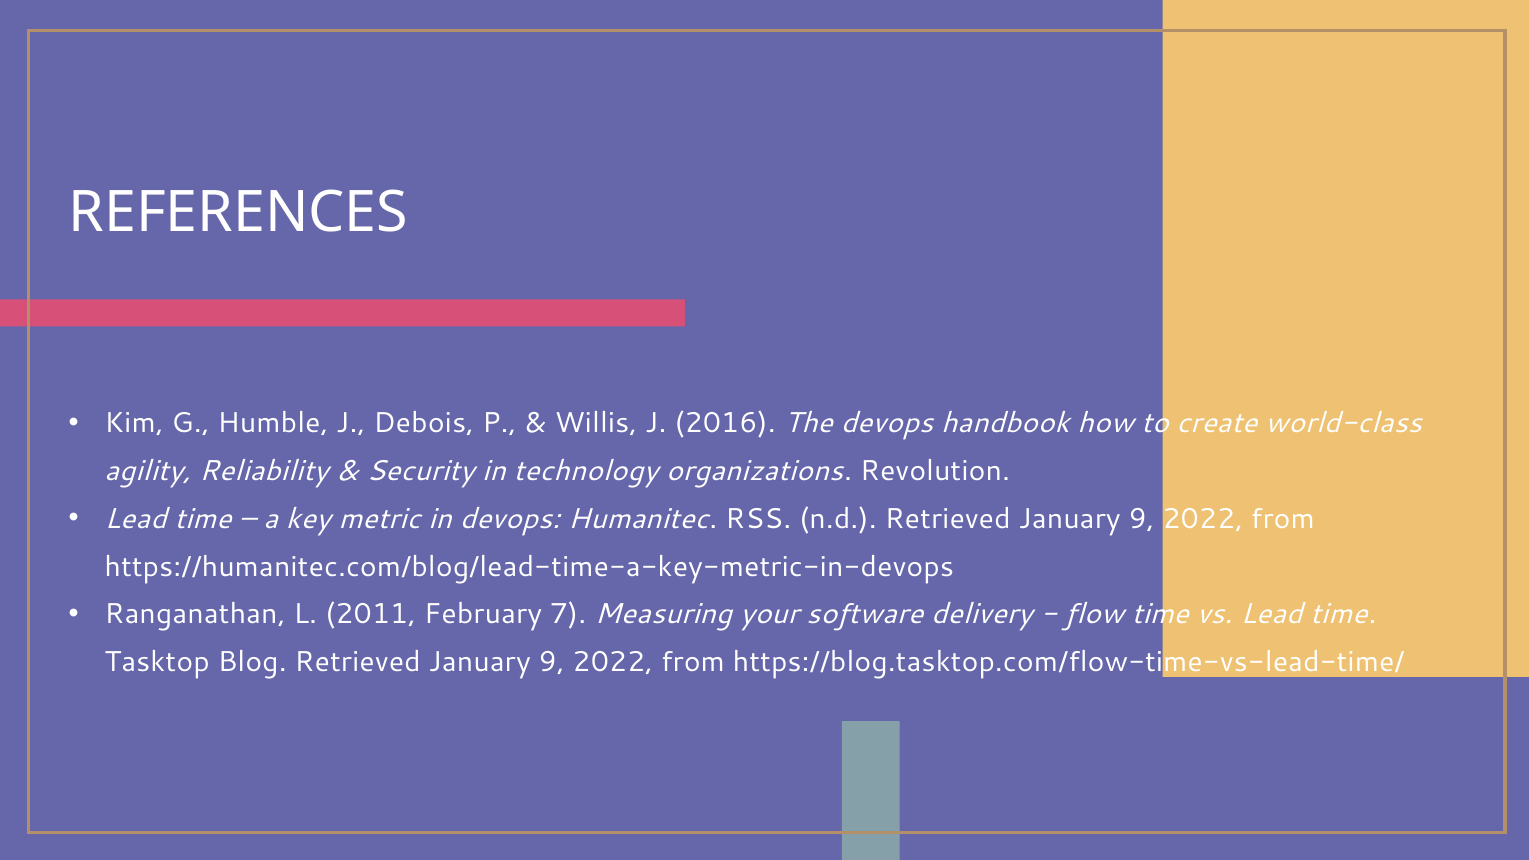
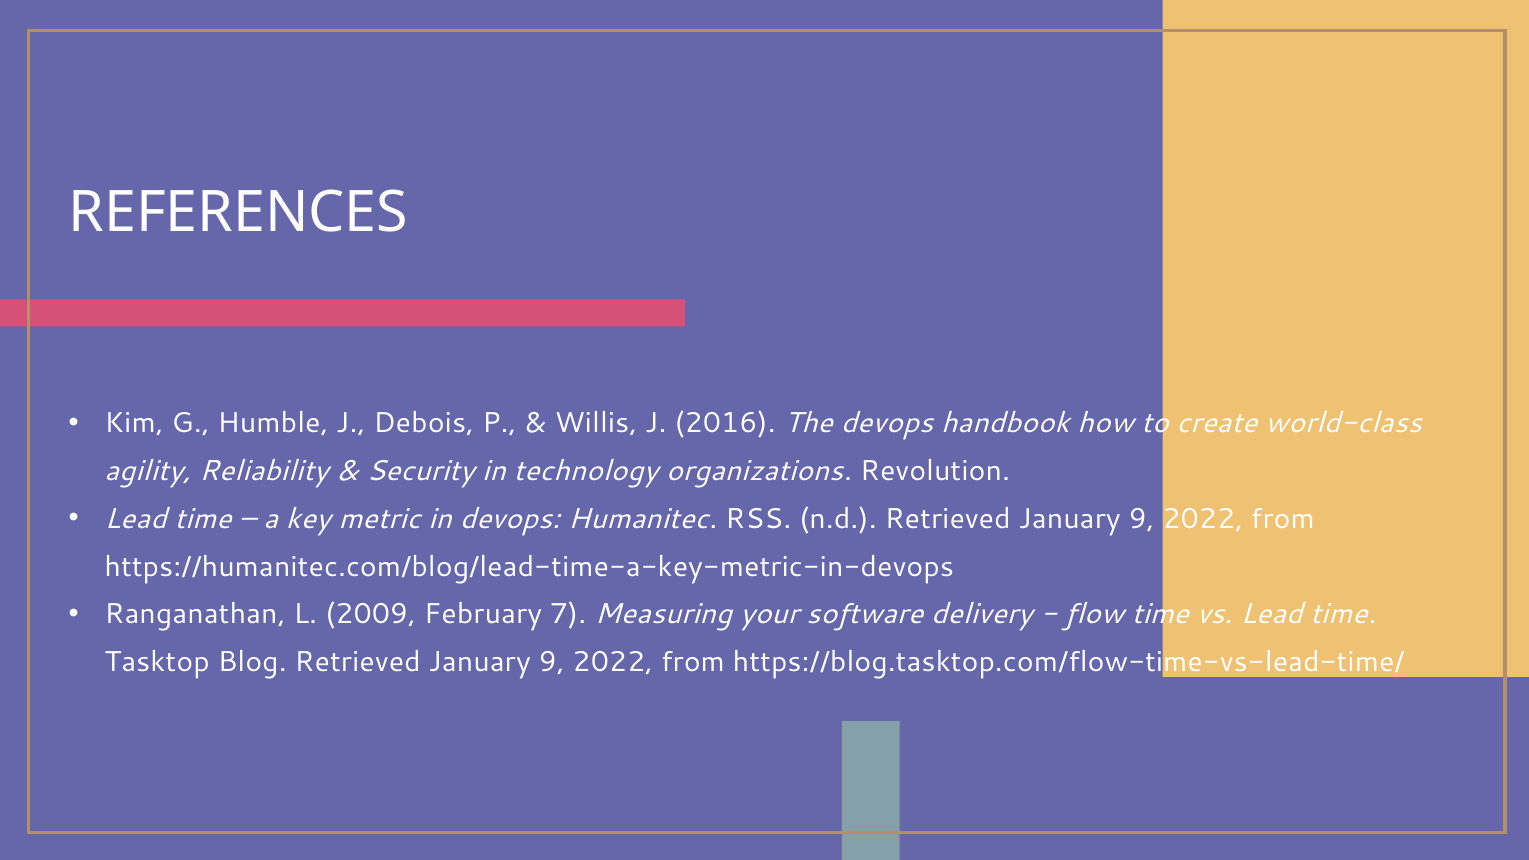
2011: 2011 -> 2009 (371, 615)
